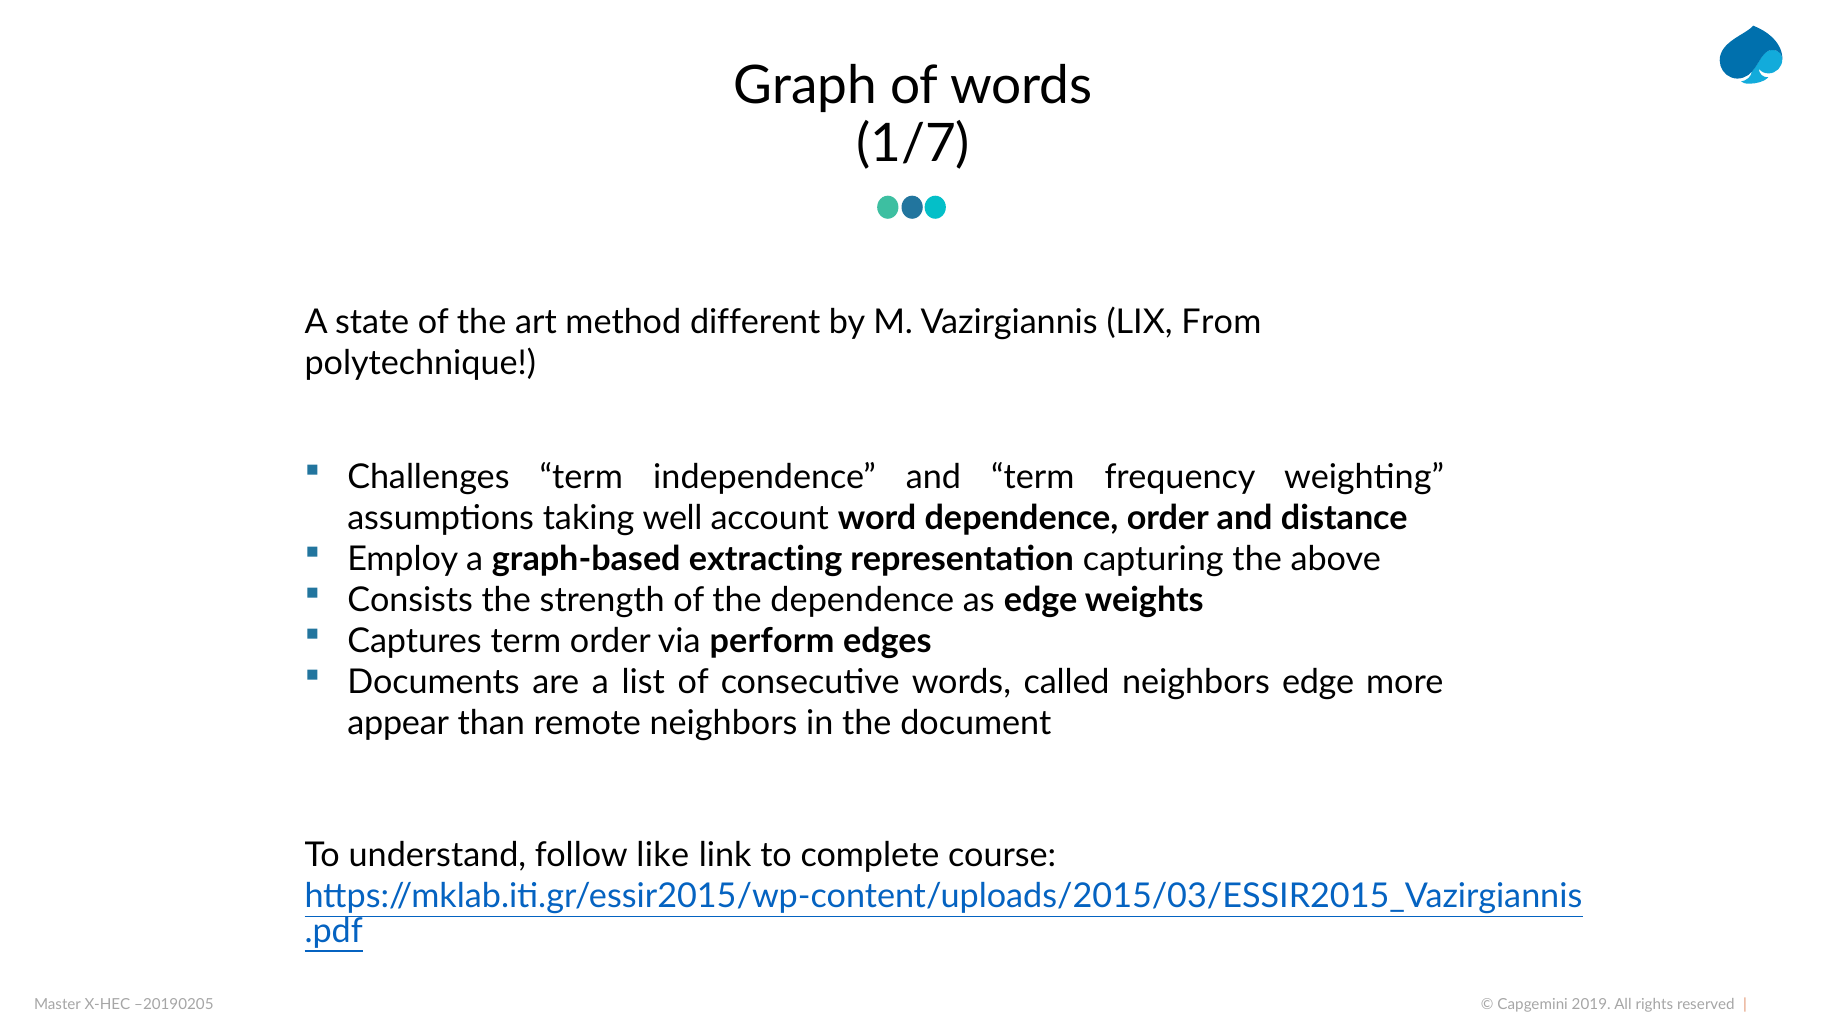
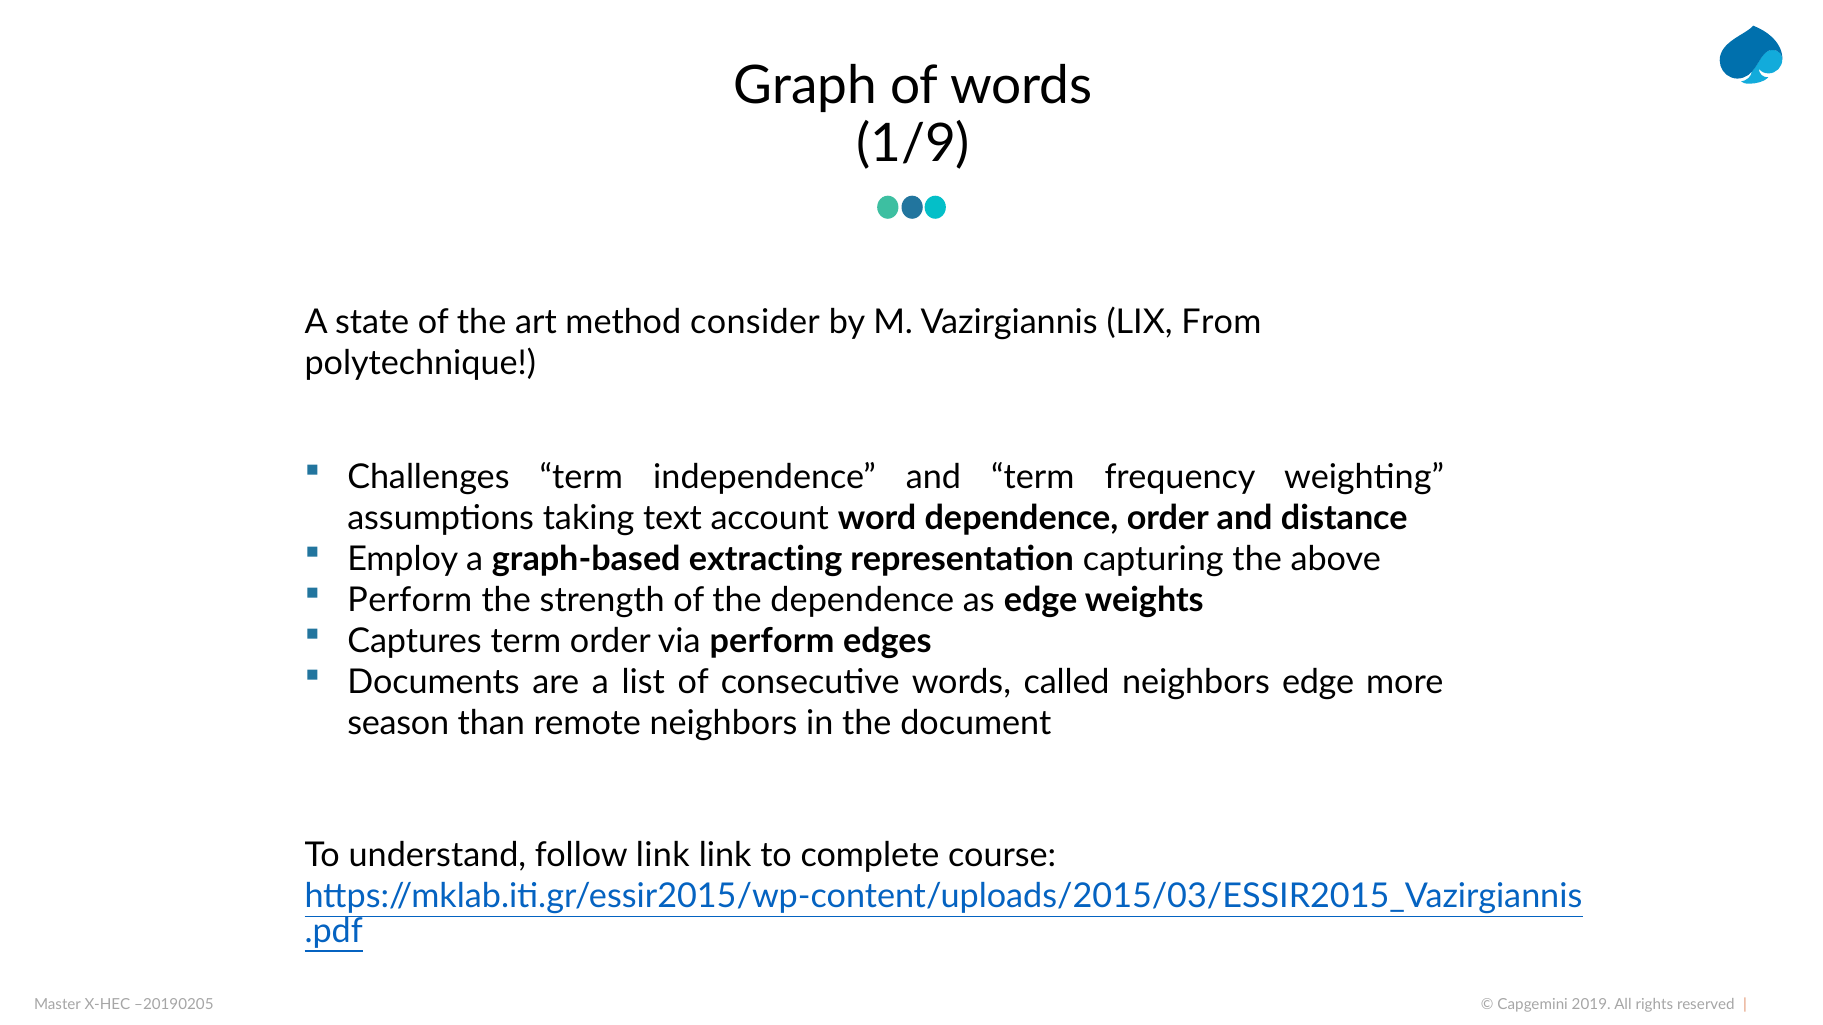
1/7: 1/7 -> 1/9 (913, 144)
different: different -> consider (755, 323)
well: well -> text (673, 518)
Consists: Consists -> Perform (410, 600)
appear: appear -> season (398, 724)
follow like: like -> link (663, 856)
